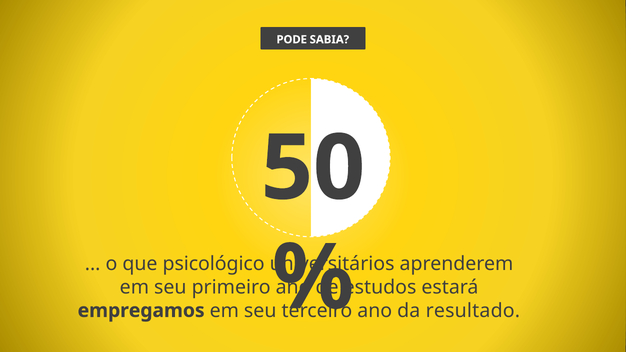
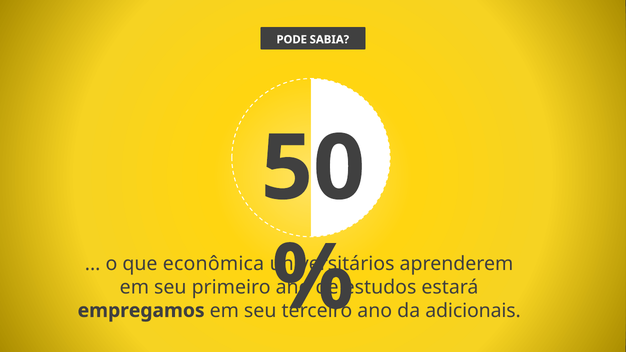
psicológico: psicológico -> econômica (213, 264)
resultado: resultado -> adicionais (473, 311)
